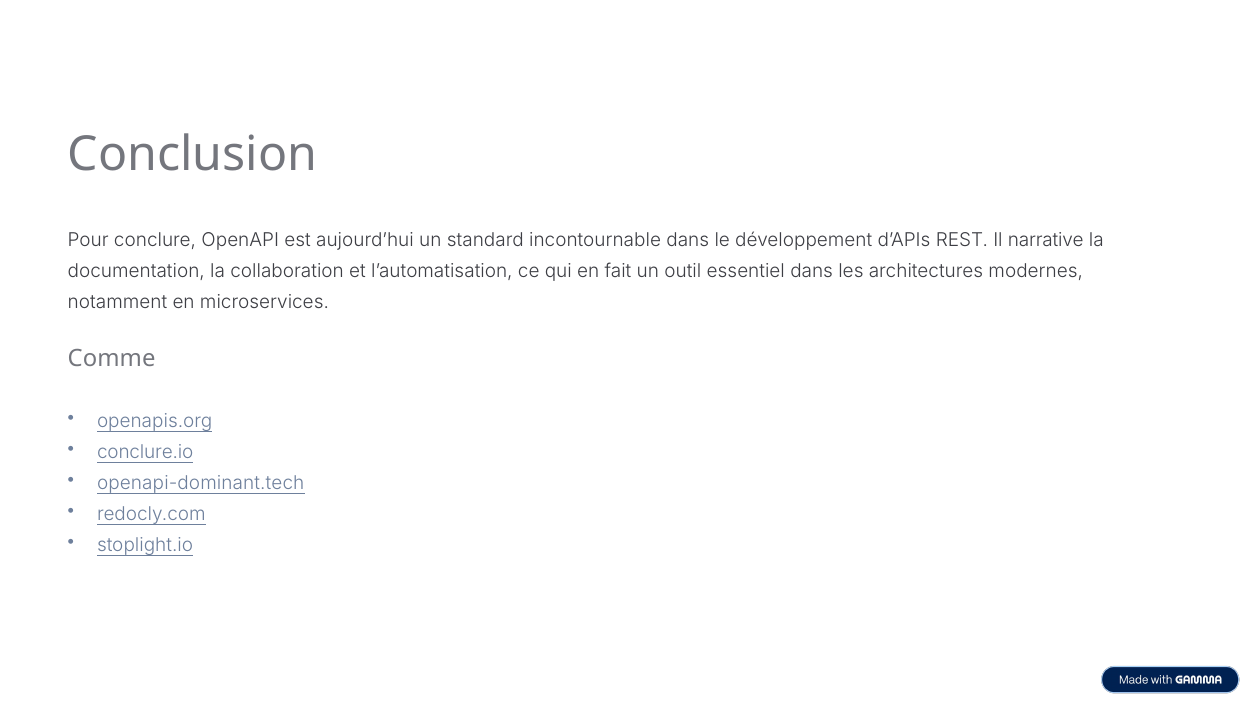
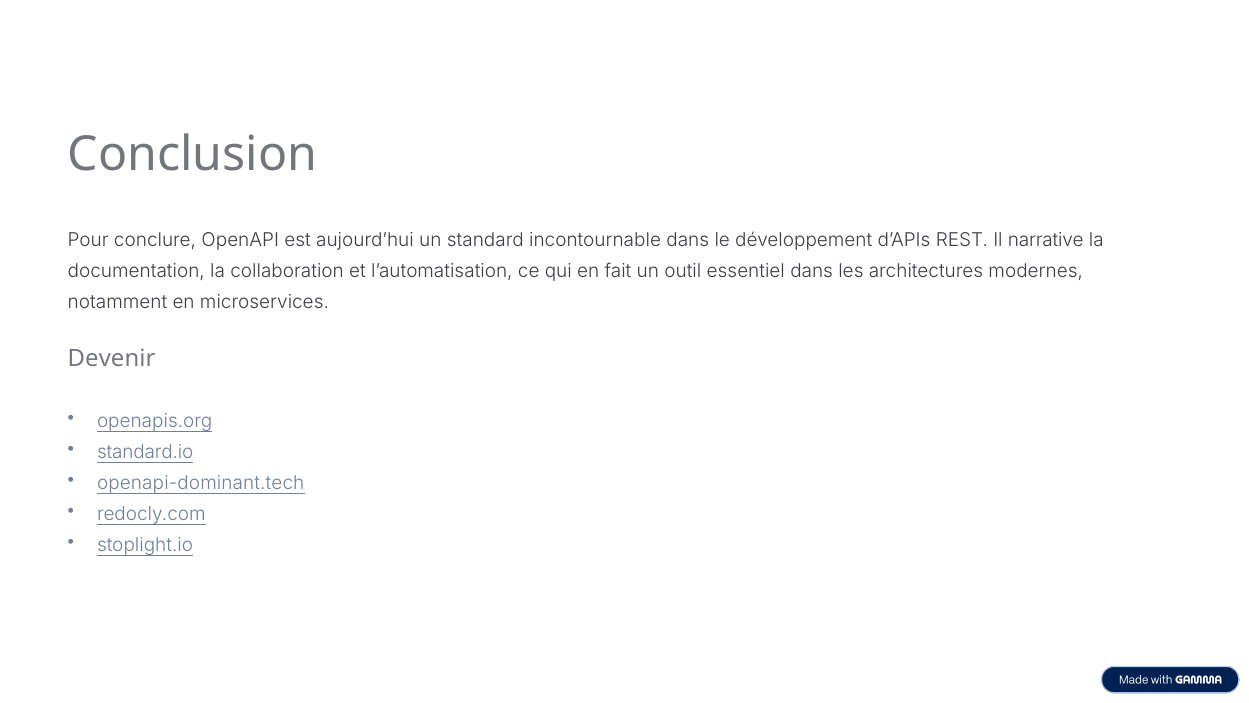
Comme: Comme -> Devenir (112, 358)
conclure.io: conclure.io -> standard.io (145, 452)
